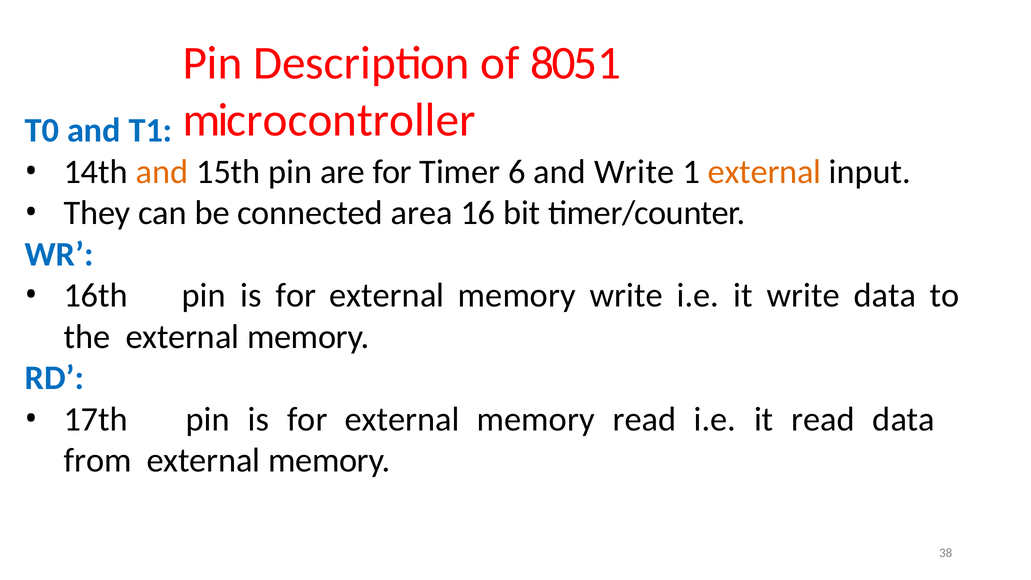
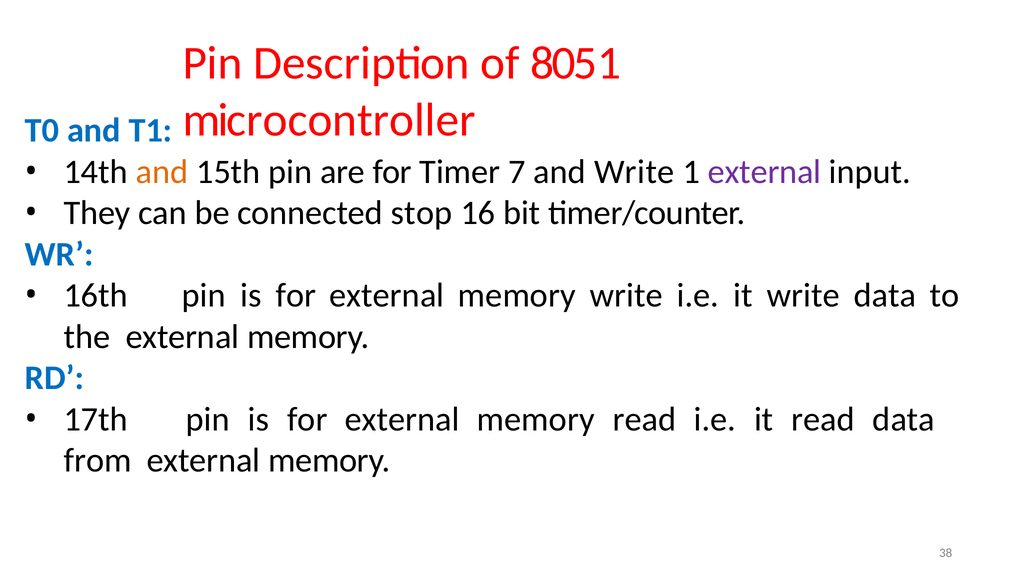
6: 6 -> 7 (517, 172)
external colour: orange -> purple (765, 172)
area: area -> stop (422, 213)
